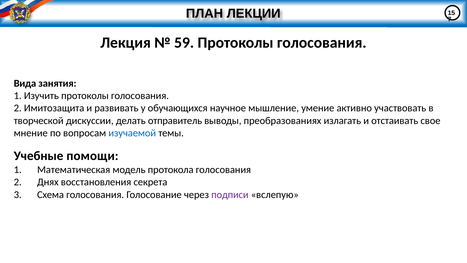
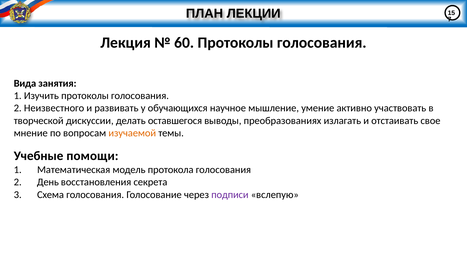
59: 59 -> 60 (184, 43)
Имитозащита: Имитозащита -> Неизвестного (54, 108)
отправитель: отправитель -> оставшегося (175, 121)
изучаемой colour: blue -> orange (132, 133)
Днях: Днях -> День (48, 182)
